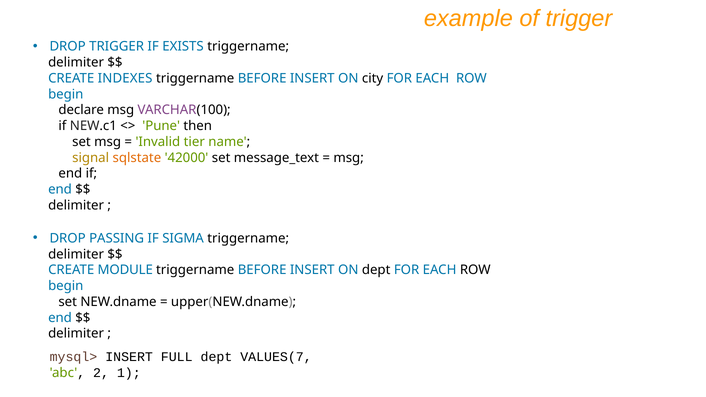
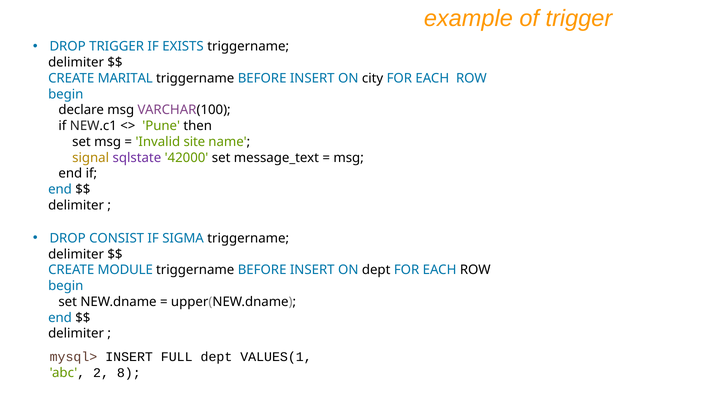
INDEXES: INDEXES -> MARITAL (125, 78)
tier: tier -> site (194, 142)
sqlstate colour: orange -> purple (137, 158)
PASSING: PASSING -> CONSIST (117, 238)
VALUES(7: VALUES(7 -> VALUES(1 (276, 357)
1: 1 -> 8 (129, 373)
